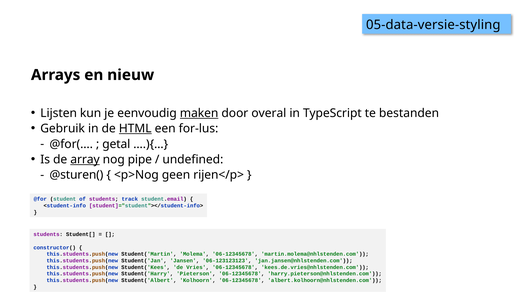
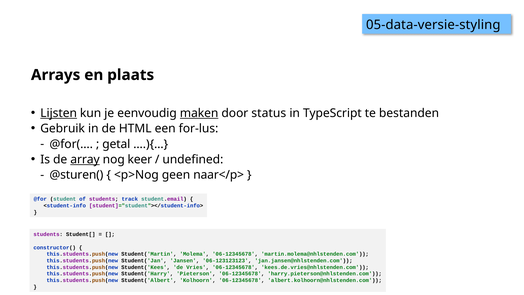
nieuw: nieuw -> plaats (131, 75)
Lijsten underline: none -> present (59, 113)
overal: overal -> status (269, 113)
HTML underline: present -> none (135, 129)
pipe: pipe -> keer (140, 159)
rijen</p>: rijen</p> -> naar</p> (219, 175)
